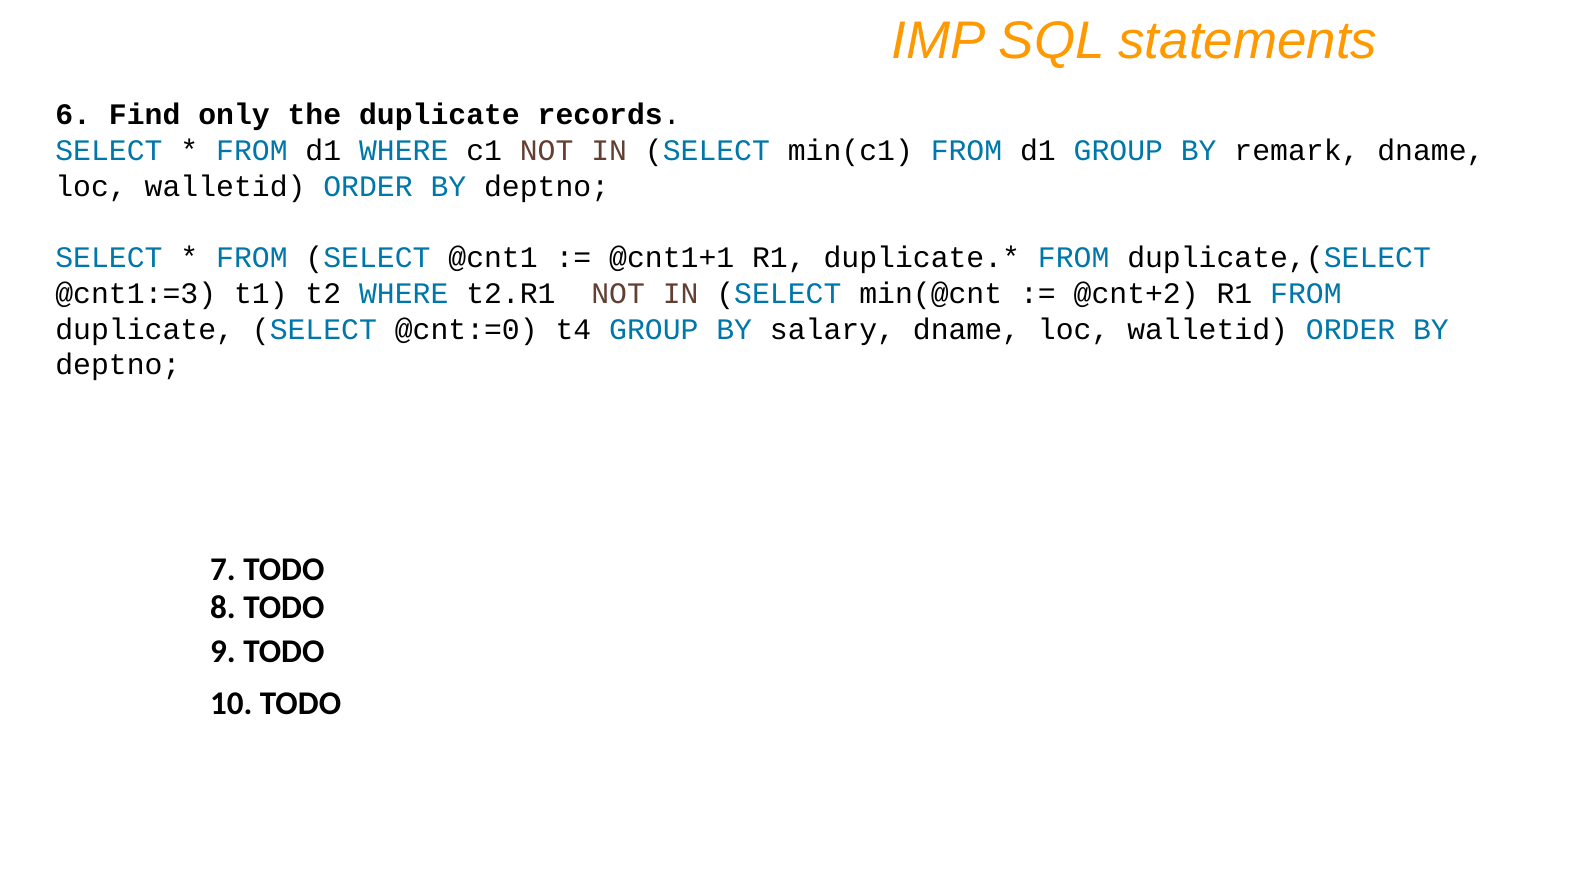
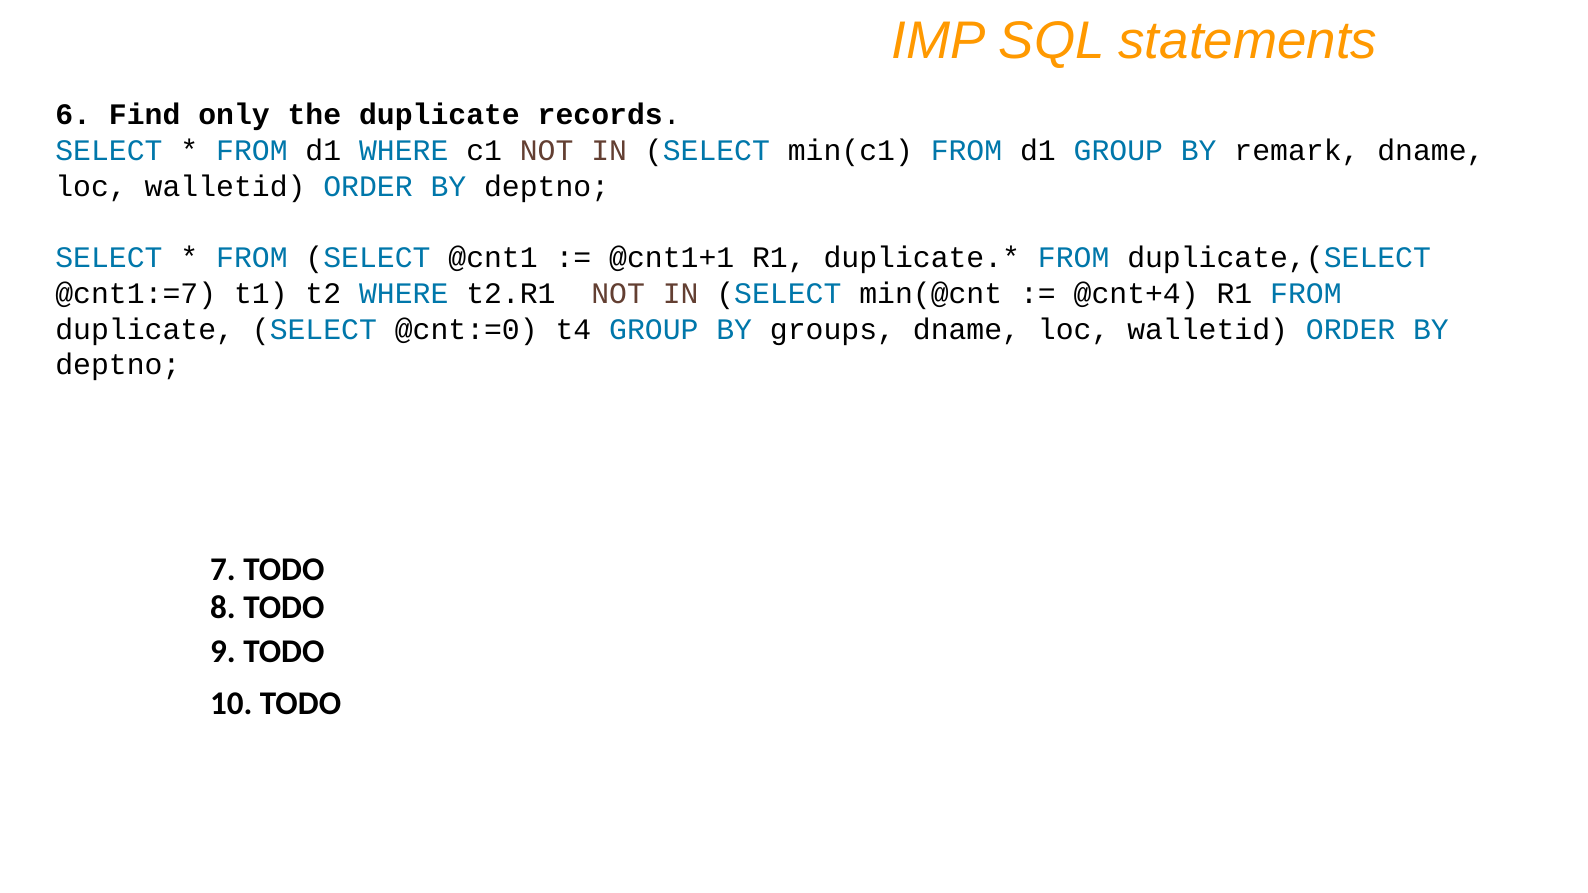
@cnt1:=3: @cnt1:=3 -> @cnt1:=7 (136, 294)
@cnt+2: @cnt+2 -> @cnt+4 (1136, 294)
salary: salary -> groups (832, 329)
